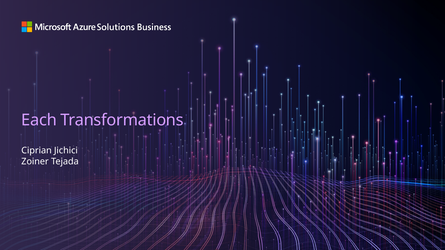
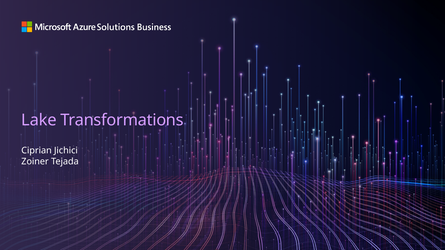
Each: Each -> Lake (39, 120)
